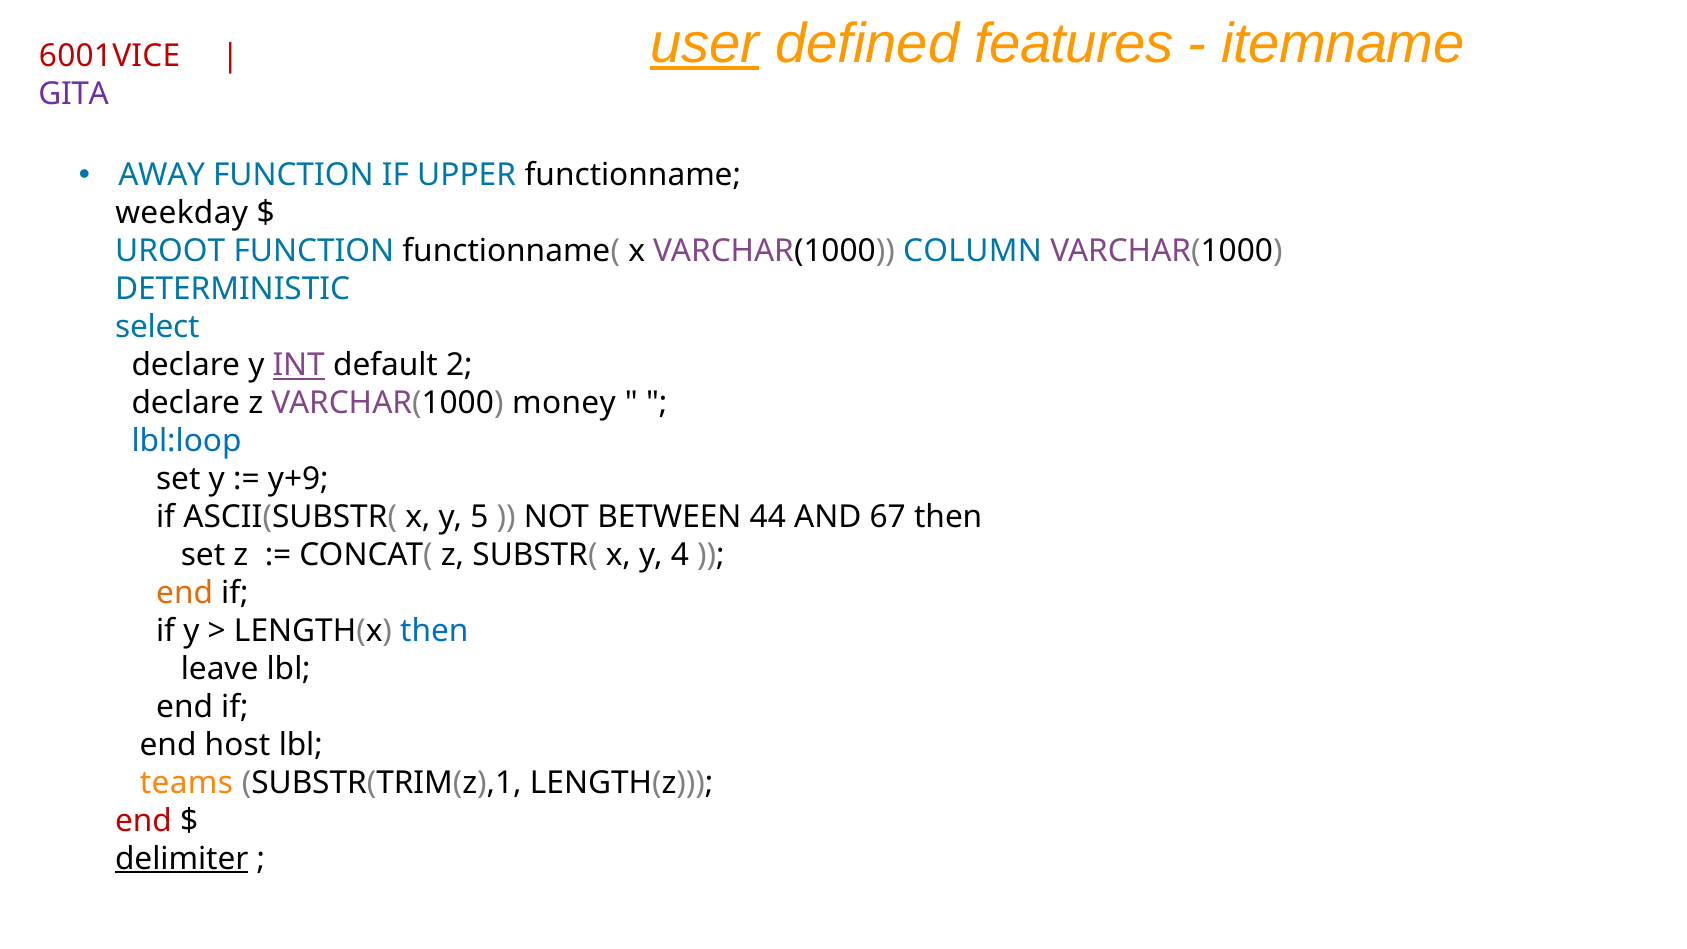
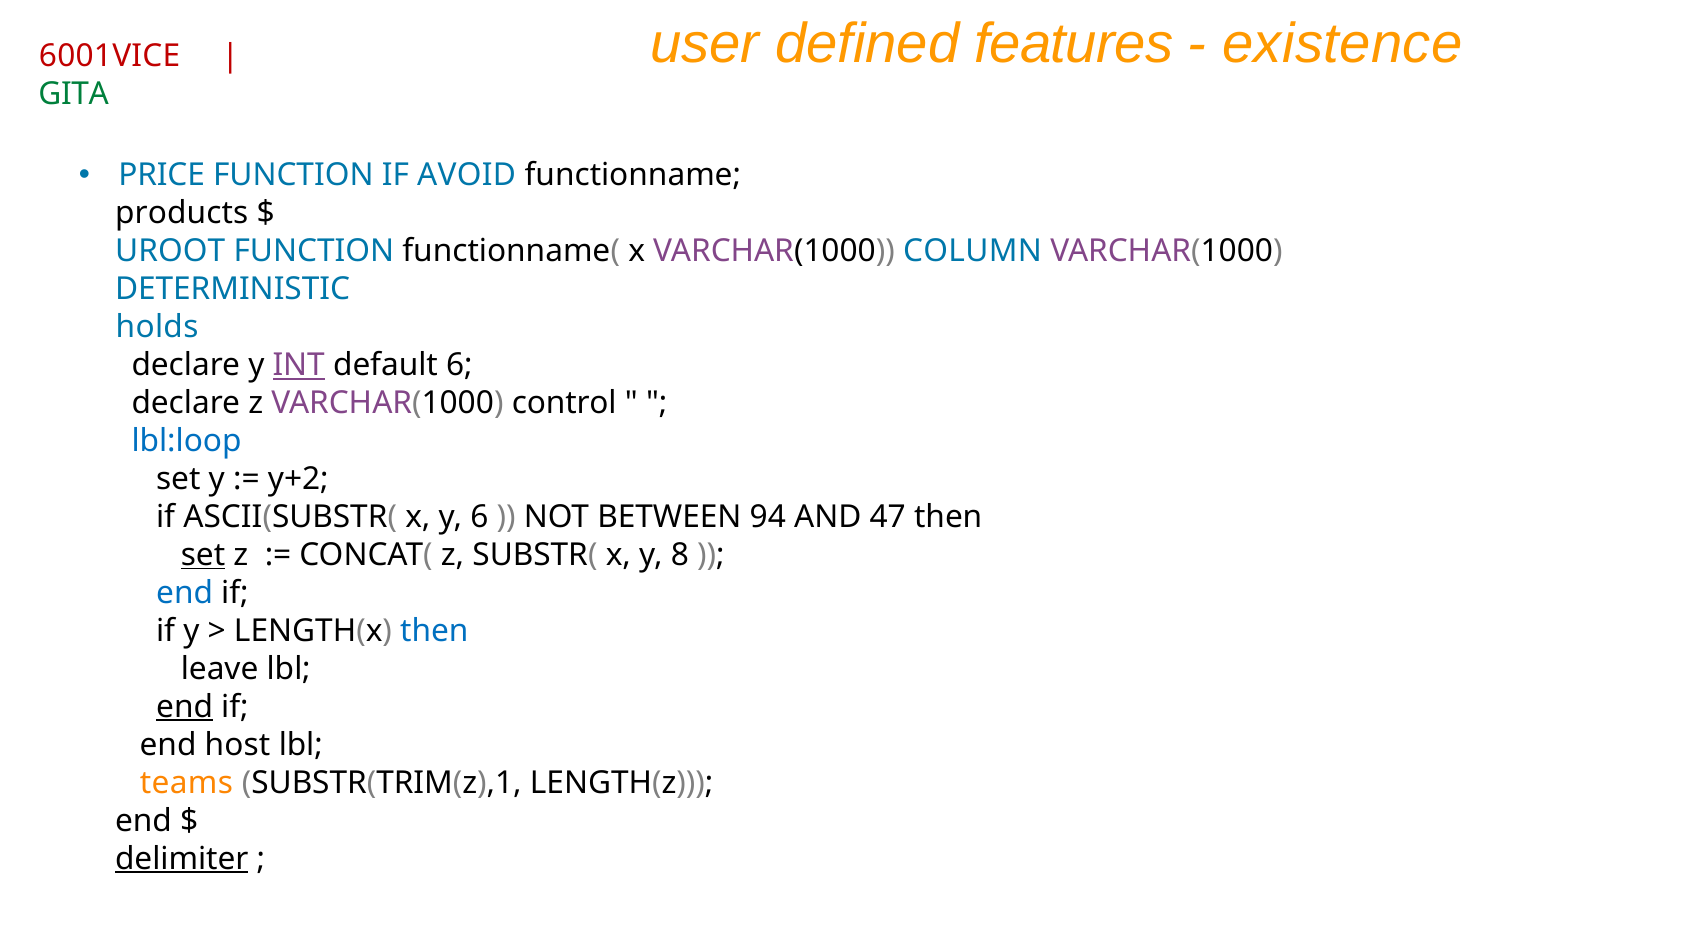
user underline: present -> none (705, 44)
itemname: itemname -> existence (1342, 44)
GITA colour: purple -> green (74, 94)
AWAY: AWAY -> PRICE (162, 175)
UPPER: UPPER -> AVOID (467, 175)
weekday: weekday -> products (182, 213)
select: select -> holds (157, 327)
default 2: 2 -> 6 (459, 365)
money: money -> control (564, 403)
y+9: y+9 -> y+2 (298, 479)
y 5: 5 -> 6 (479, 517)
44: 44 -> 94 (768, 517)
67: 67 -> 47 (888, 517)
set underline: none -> present (203, 555)
4: 4 -> 8 (680, 555)
end colour: orange -> blue (185, 593)
end underline: none -> present (185, 707)
end colour: red -> black (143, 821)
